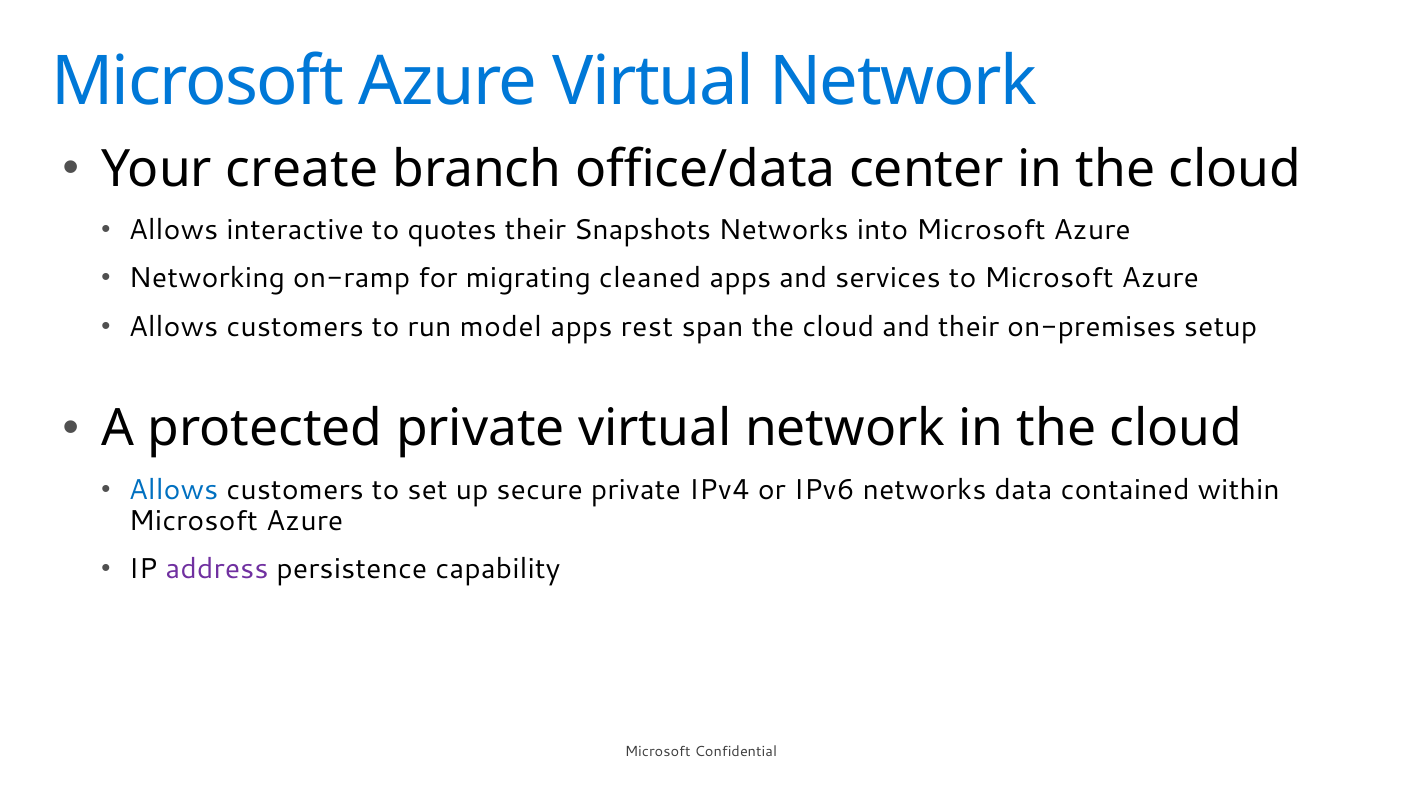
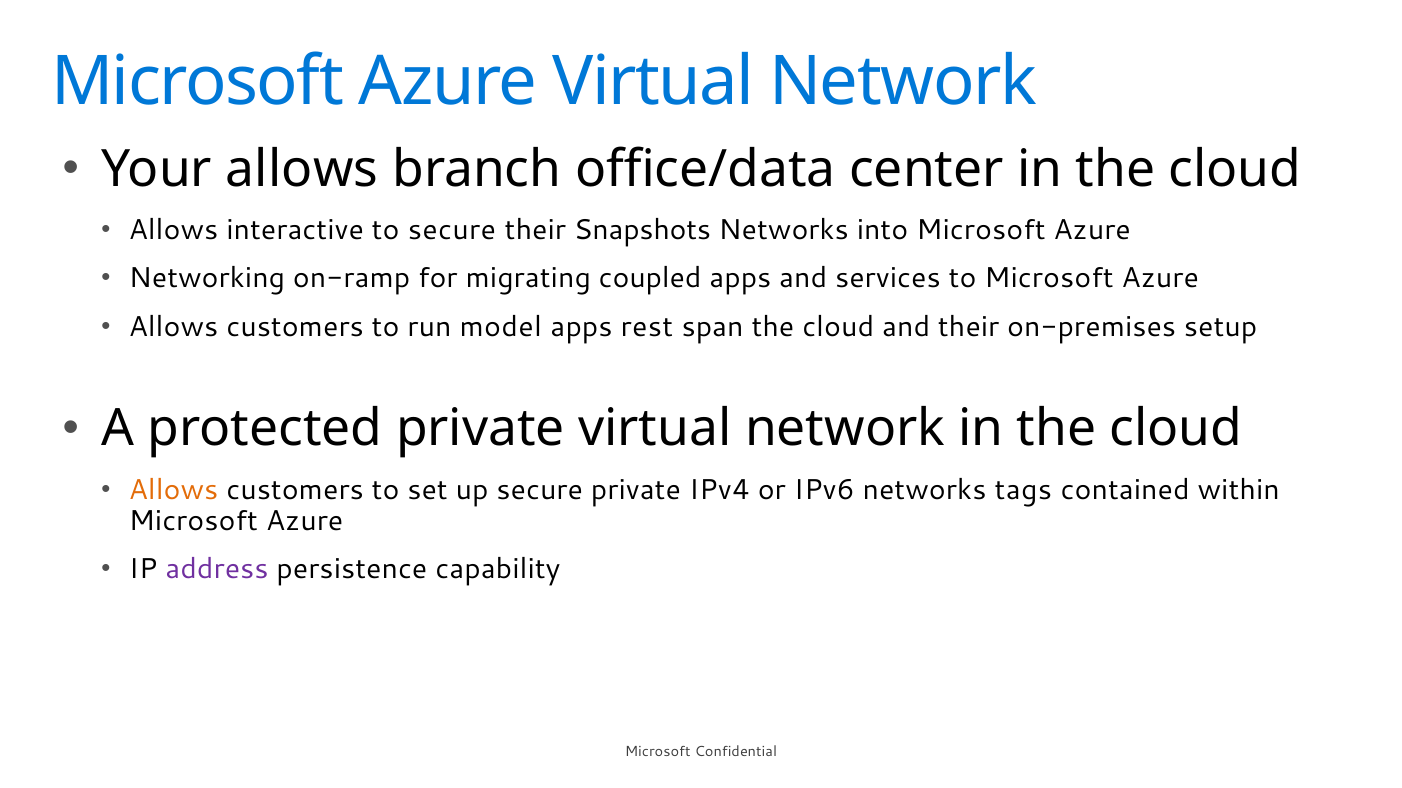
Your create: create -> allows (302, 169)
to quotes: quotes -> secure (452, 230)
cleaned: cleaned -> coupled (650, 279)
Allows colour: blue -> orange (173, 490)
data: data -> tags (1023, 490)
